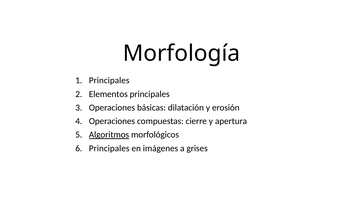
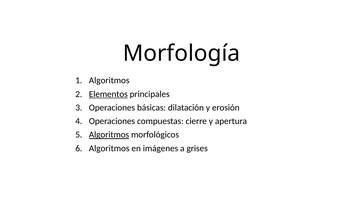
Principales: Principales -> Algoritmos (109, 81)
Elementos underline: none -> present (108, 94)
Principales: Principales -> Algoritmos (109, 148)
